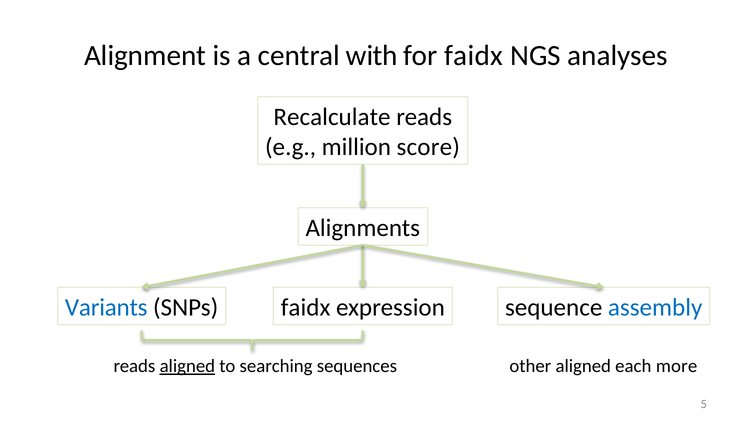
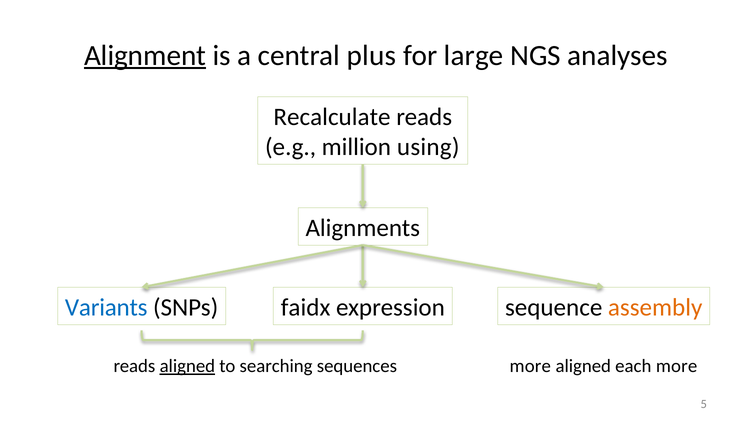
Alignment underline: none -> present (145, 56)
with: with -> plus (372, 56)
for faidx: faidx -> large (474, 56)
score: score -> using (428, 147)
assembly colour: blue -> orange (655, 308)
sequences other: other -> more (530, 366)
